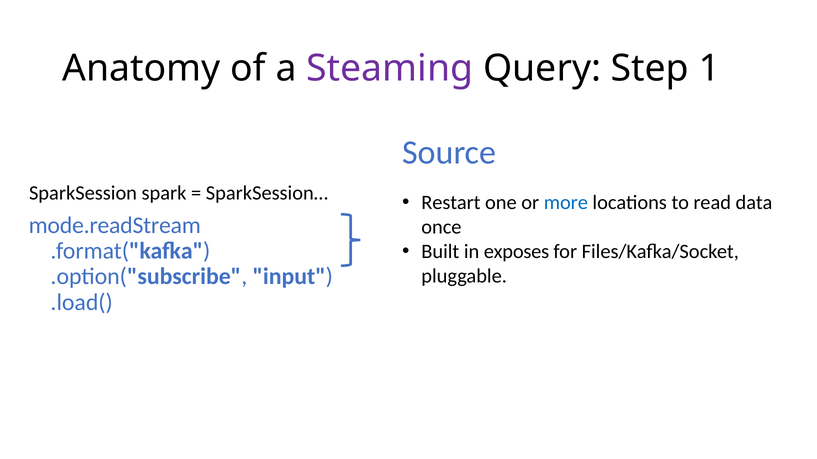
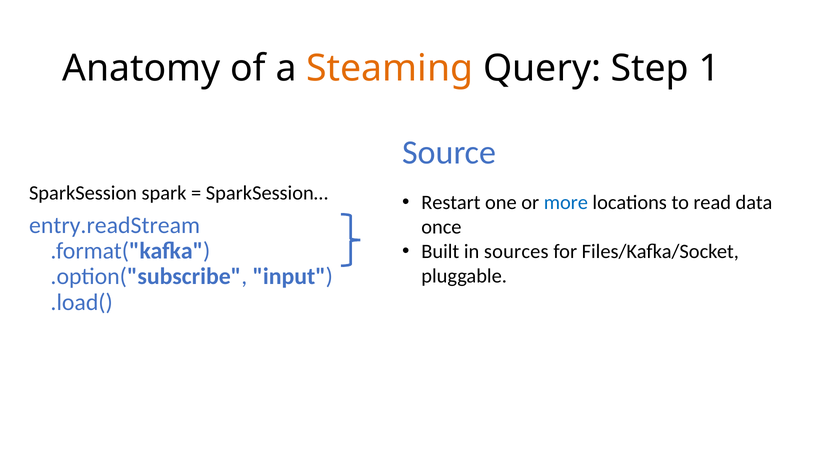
Steaming colour: purple -> orange (390, 69)
mode.readStream: mode.readStream -> entry.readStream (115, 226)
exposes: exposes -> sources (516, 252)
